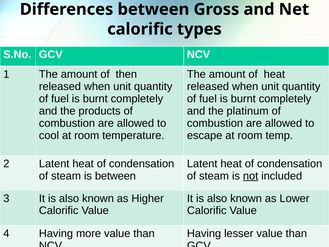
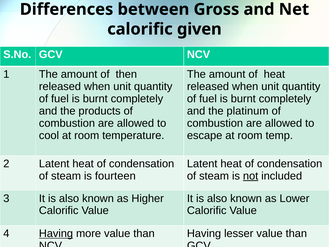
types: types -> given (199, 29)
is between: between -> fourteen (115, 176)
Having underline: none -> present (56, 233)
